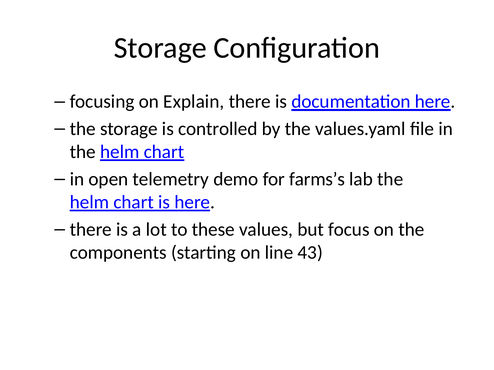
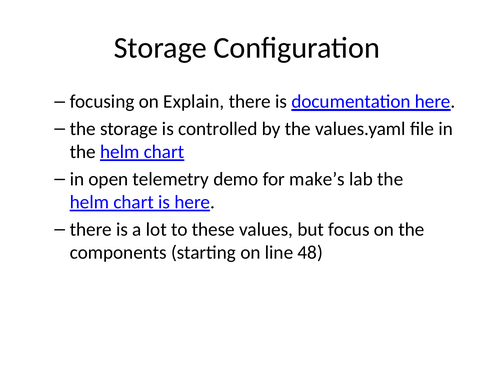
farms’s: farms’s -> make’s (317, 180)
43: 43 -> 48 (310, 253)
